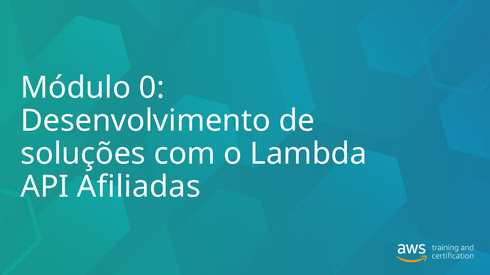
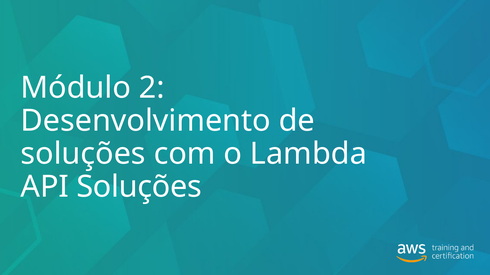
0: 0 -> 2 (152, 88)
API Afiliadas: Afiliadas -> Soluções (139, 187)
